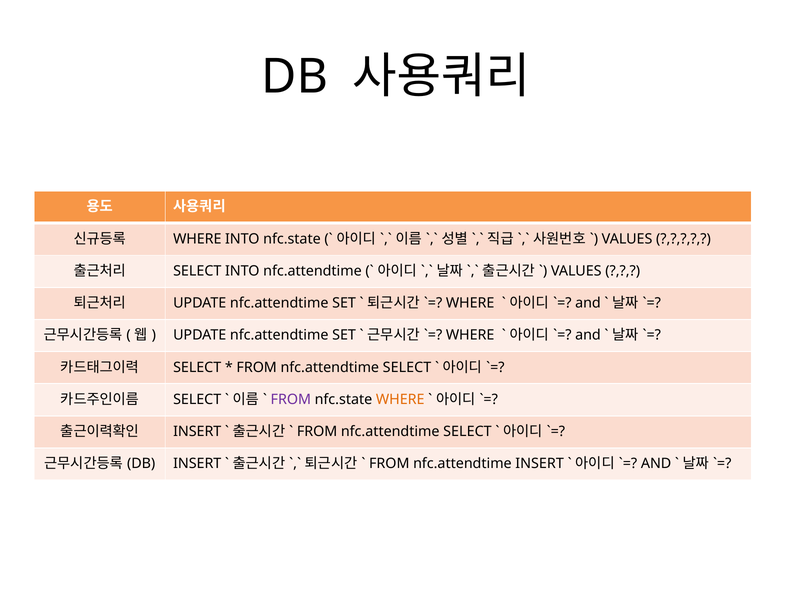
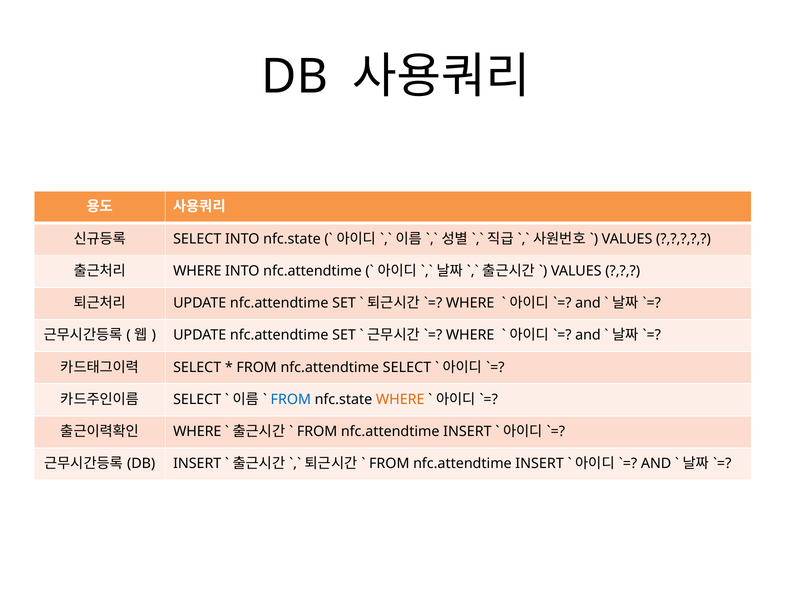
WHERE: WHERE -> SELECT (197, 239)
SELECT: SELECT -> WHERE (197, 271)
FROM colour: purple -> blue (291, 399)
INSERT: INSERT -> WHERE (197, 432)
SELECT: SELECT -> INSERT (467, 432)
